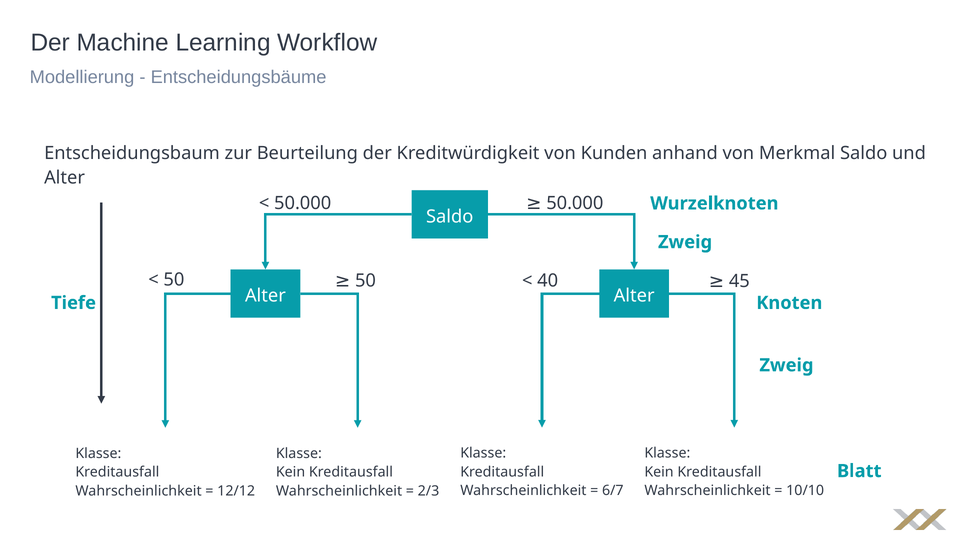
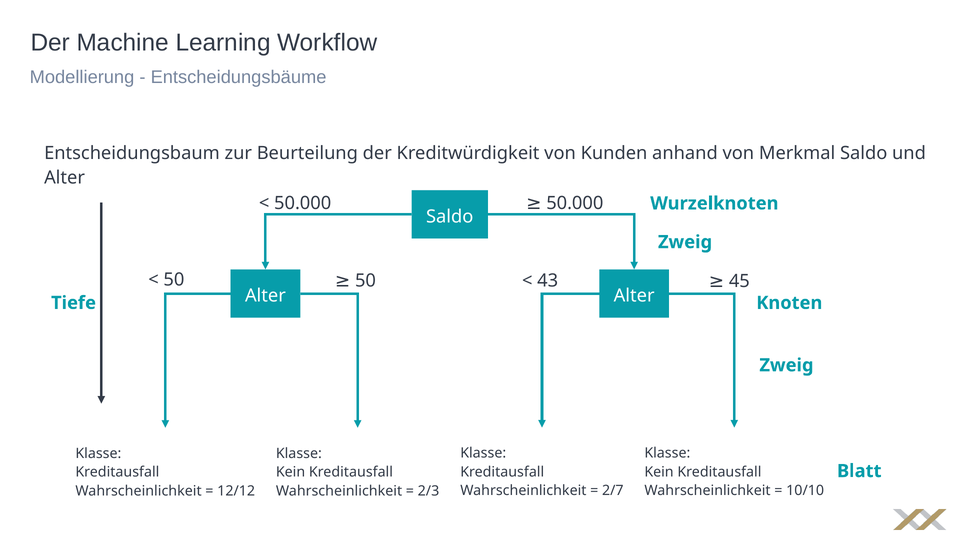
40: 40 -> 43 (548, 281)
6/7: 6/7 -> 2/7 (613, 491)
